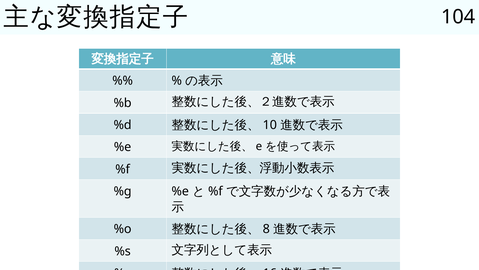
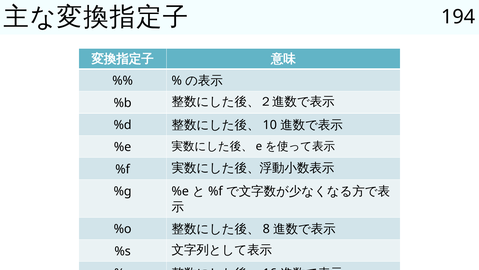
104: 104 -> 194 (458, 17)
